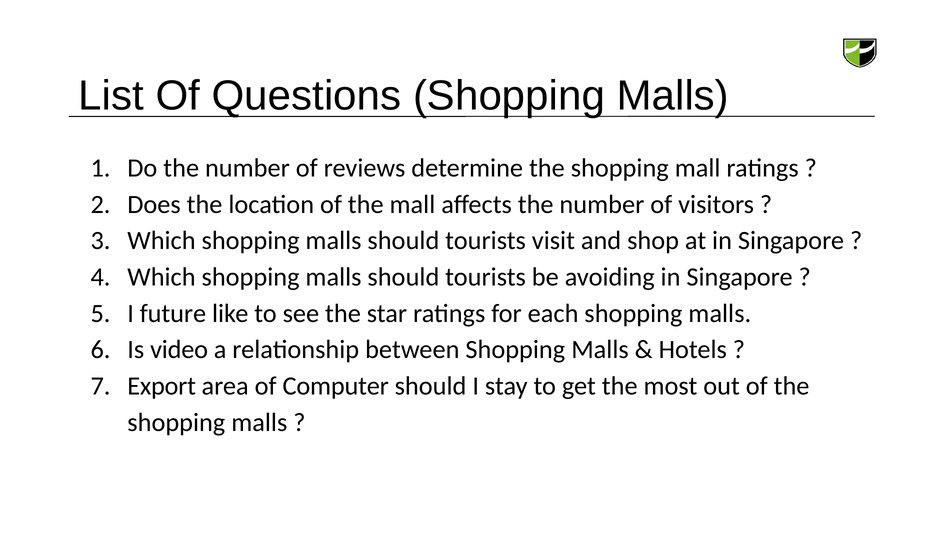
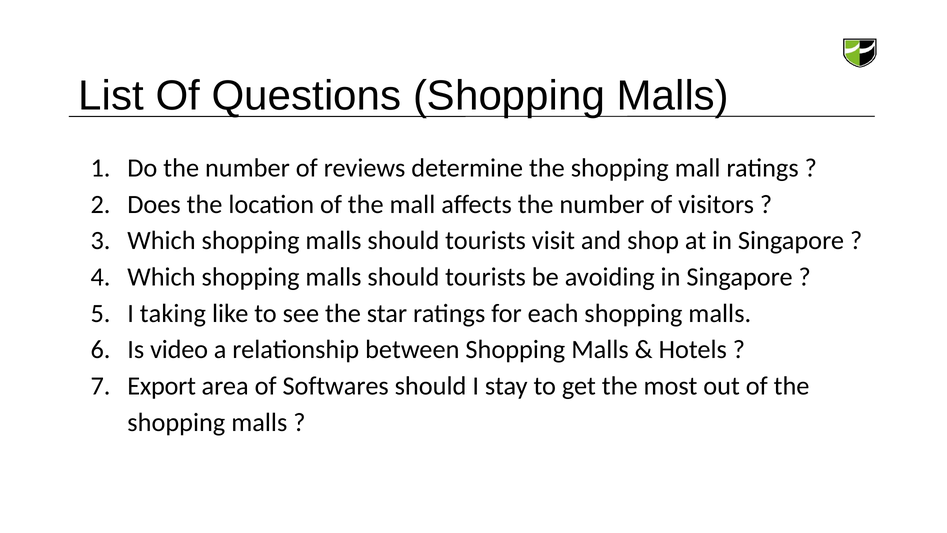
future: future -> taking (173, 313)
Computer: Computer -> Softwares (336, 386)
